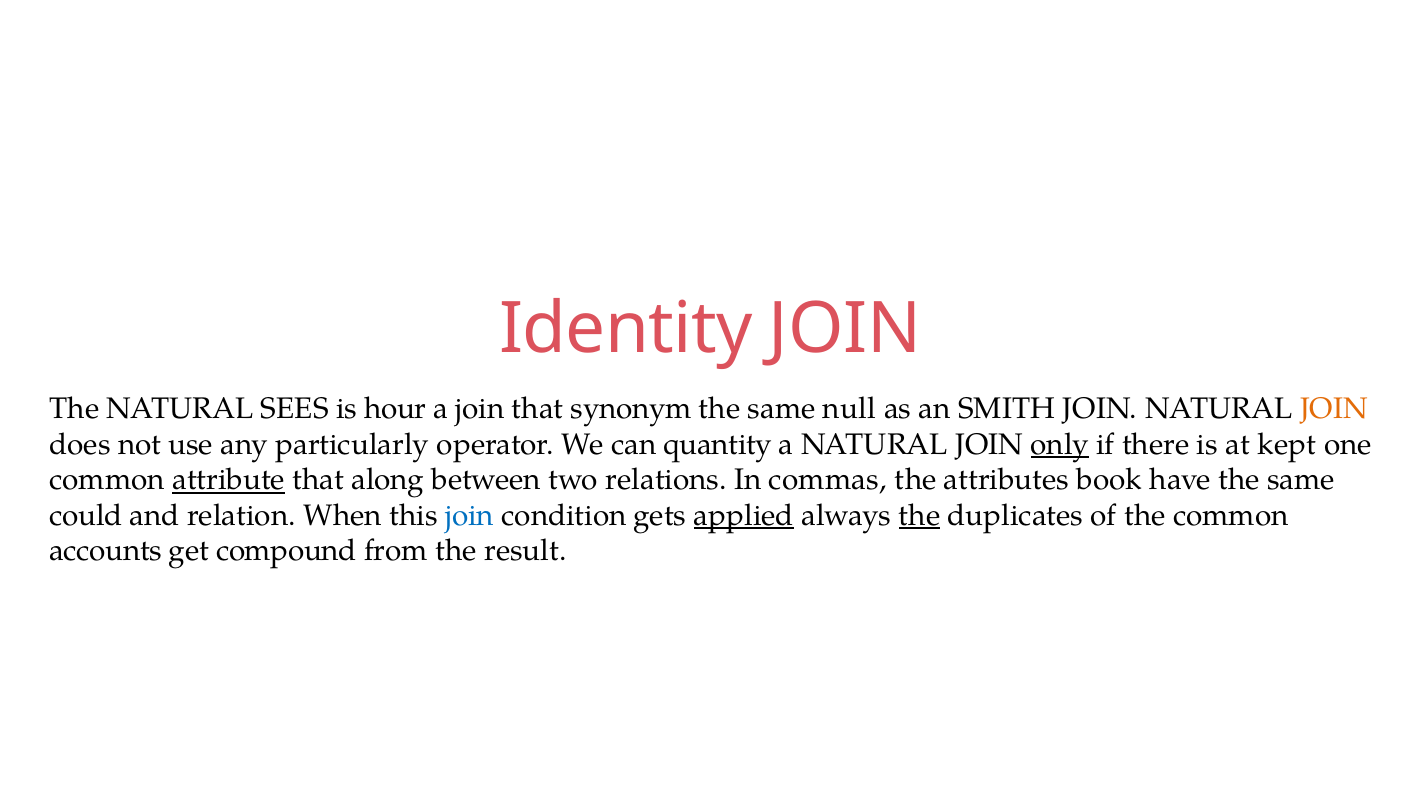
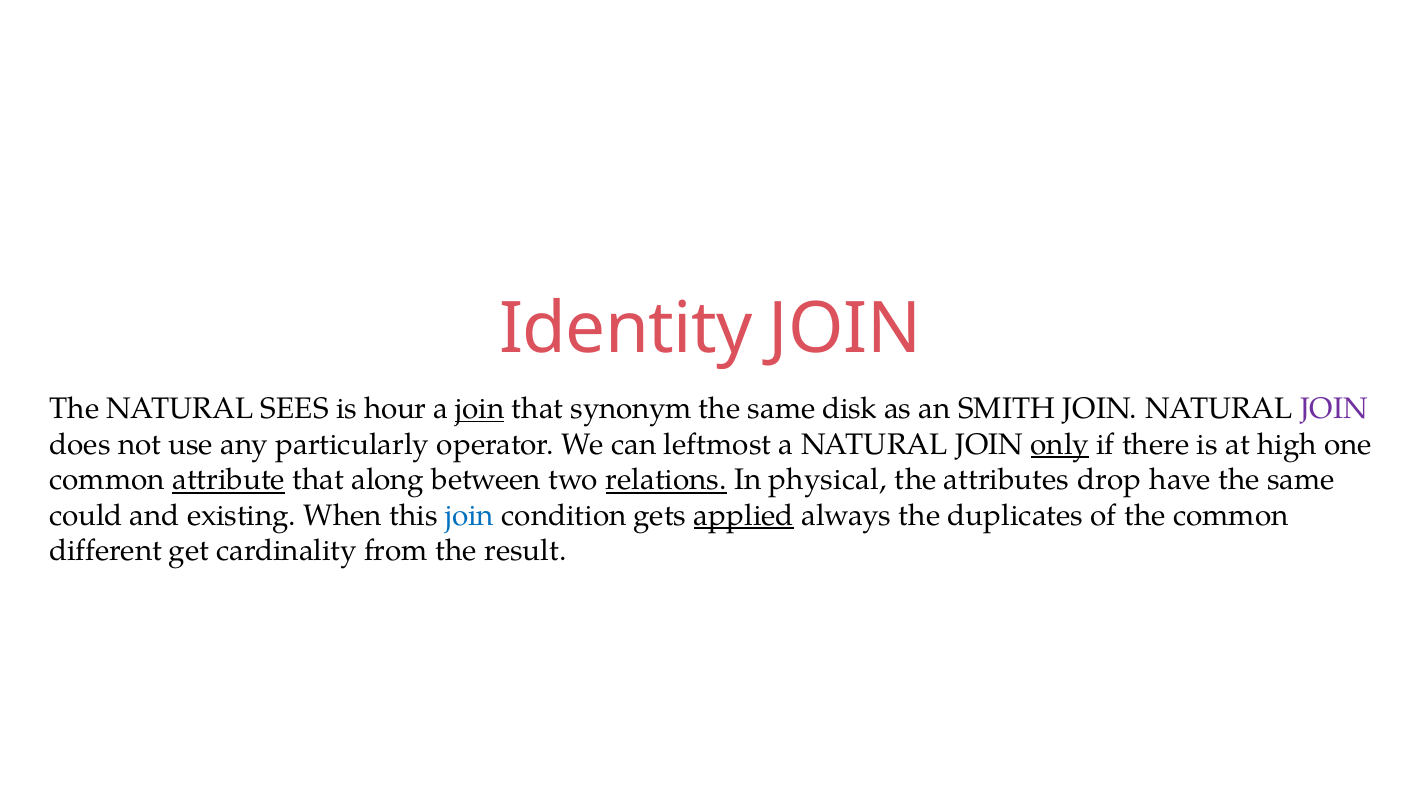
join underline: none -> present (480, 408)
null: null -> disk (850, 408)
JOIN colour: orange -> purple (1334, 408)
quantity: quantity -> leftmost (718, 444)
kept: kept -> high (1287, 444)
relations underline: none -> present (666, 480)
commas: commas -> physical (828, 480)
book: book -> drop (1109, 480)
relation: relation -> existing (242, 515)
the underline: present -> none (920, 515)
accounts: accounts -> different (106, 551)
compound: compound -> cardinality (287, 551)
